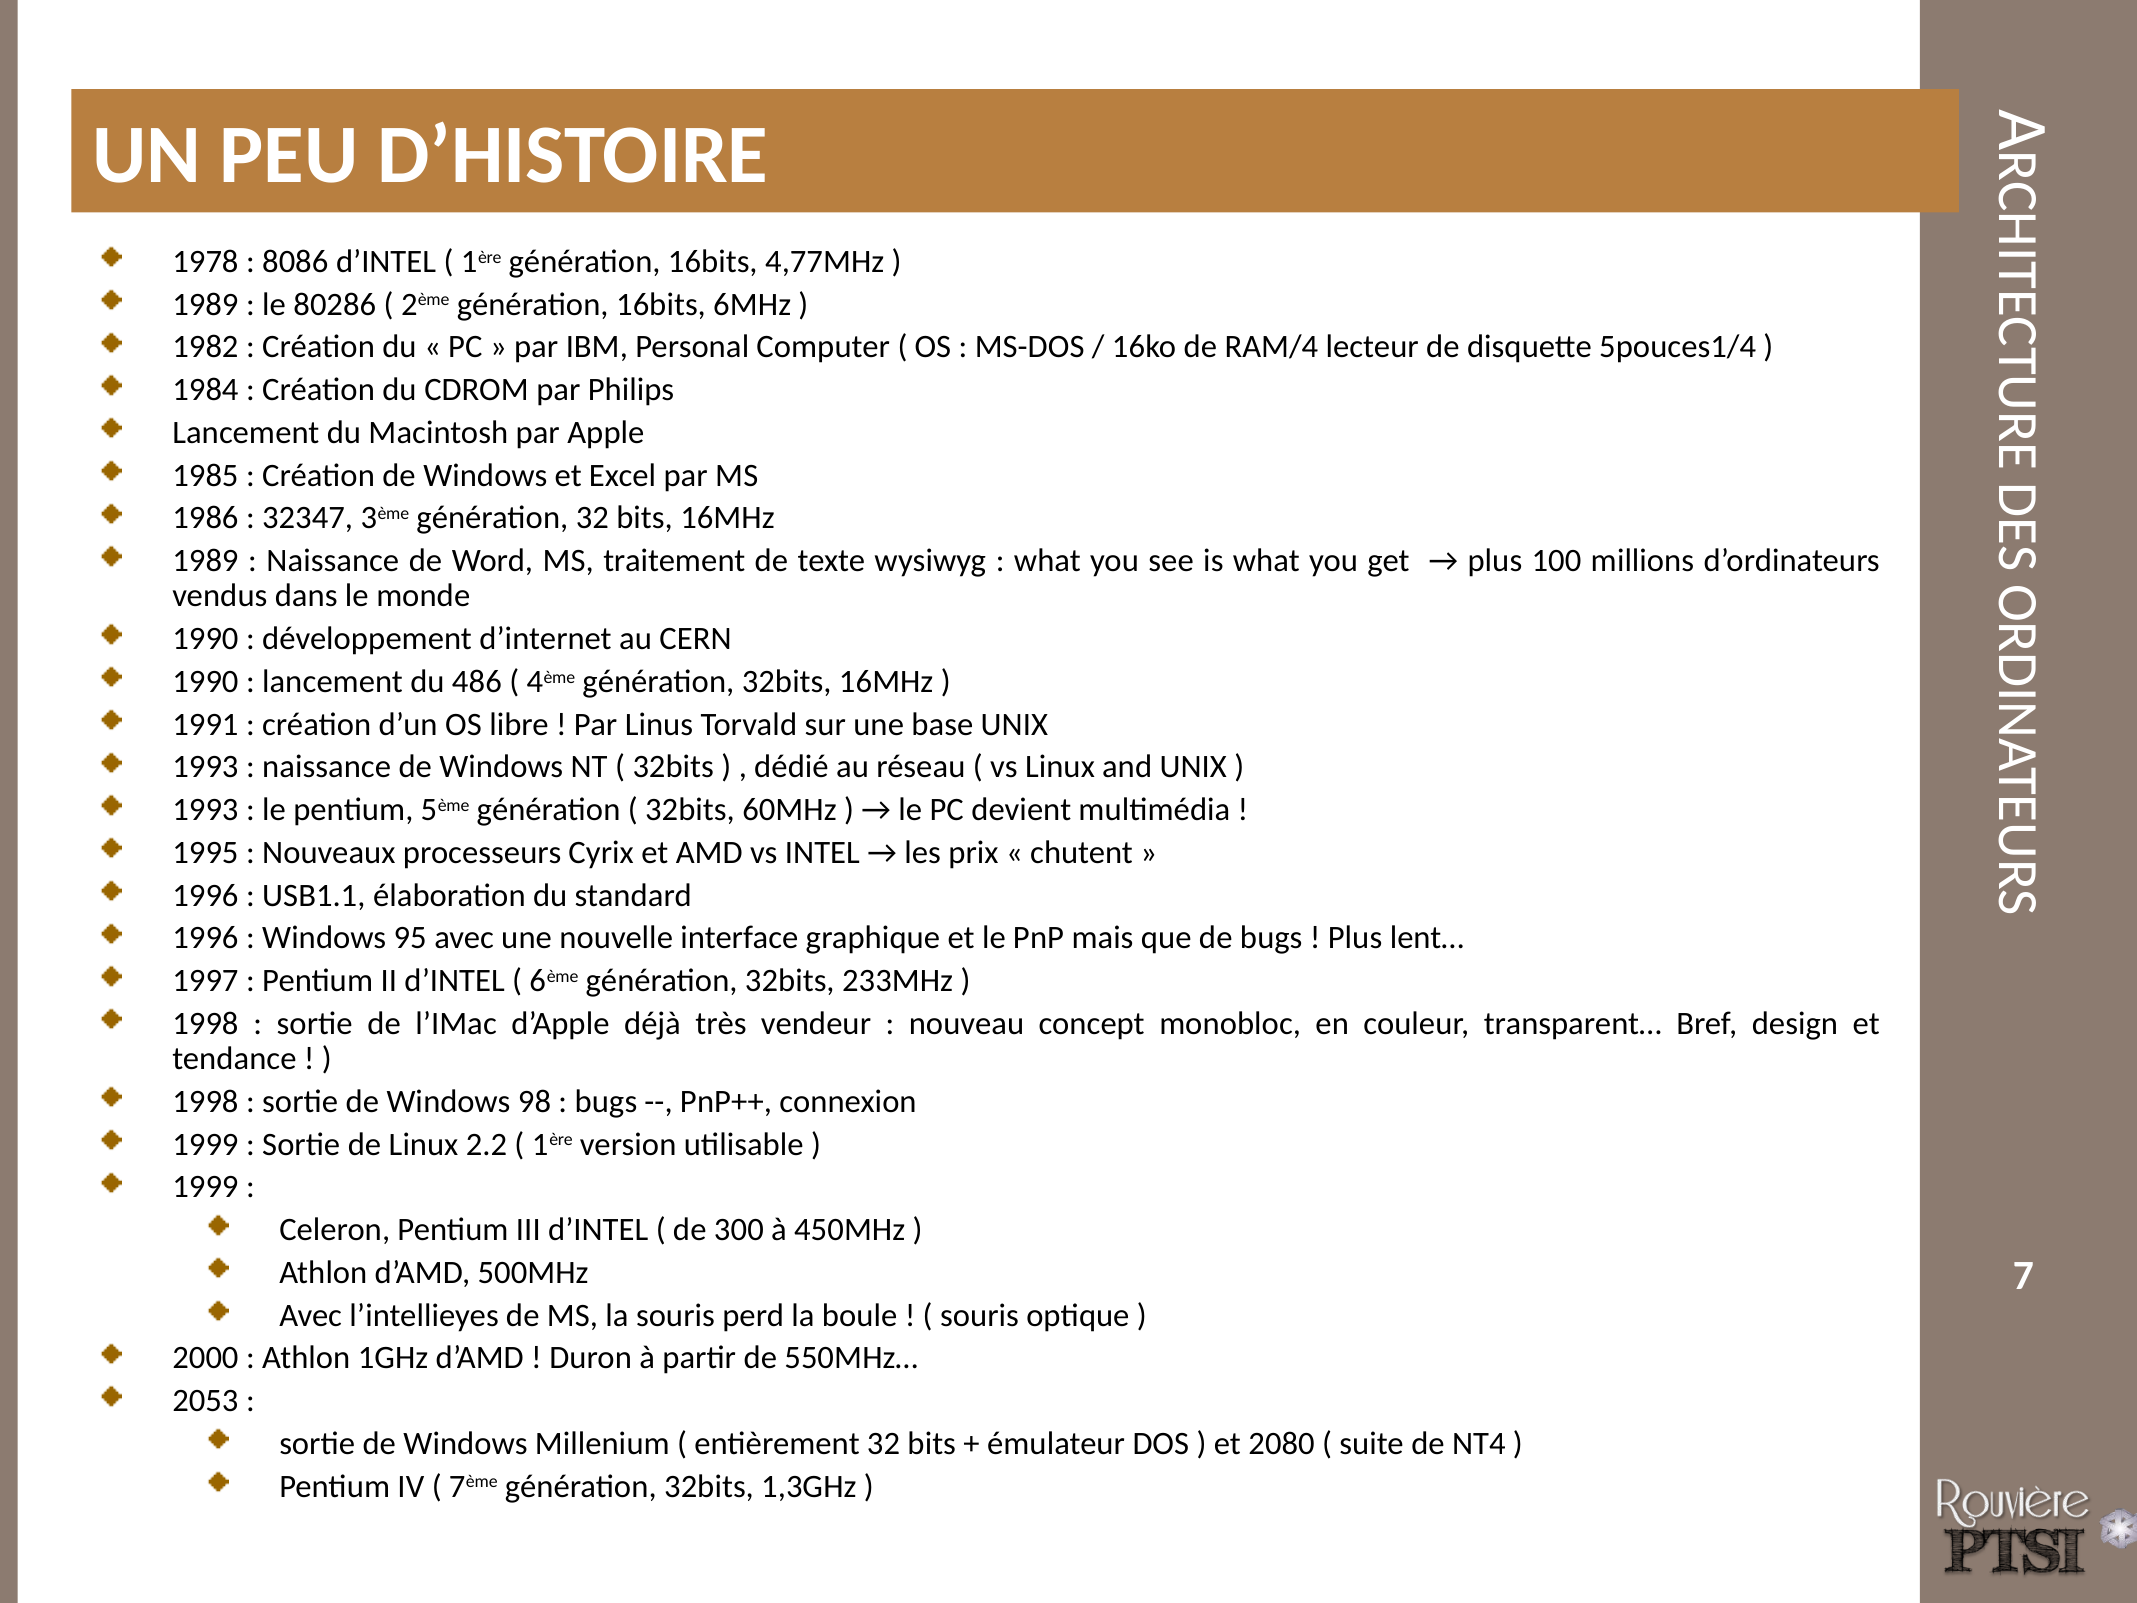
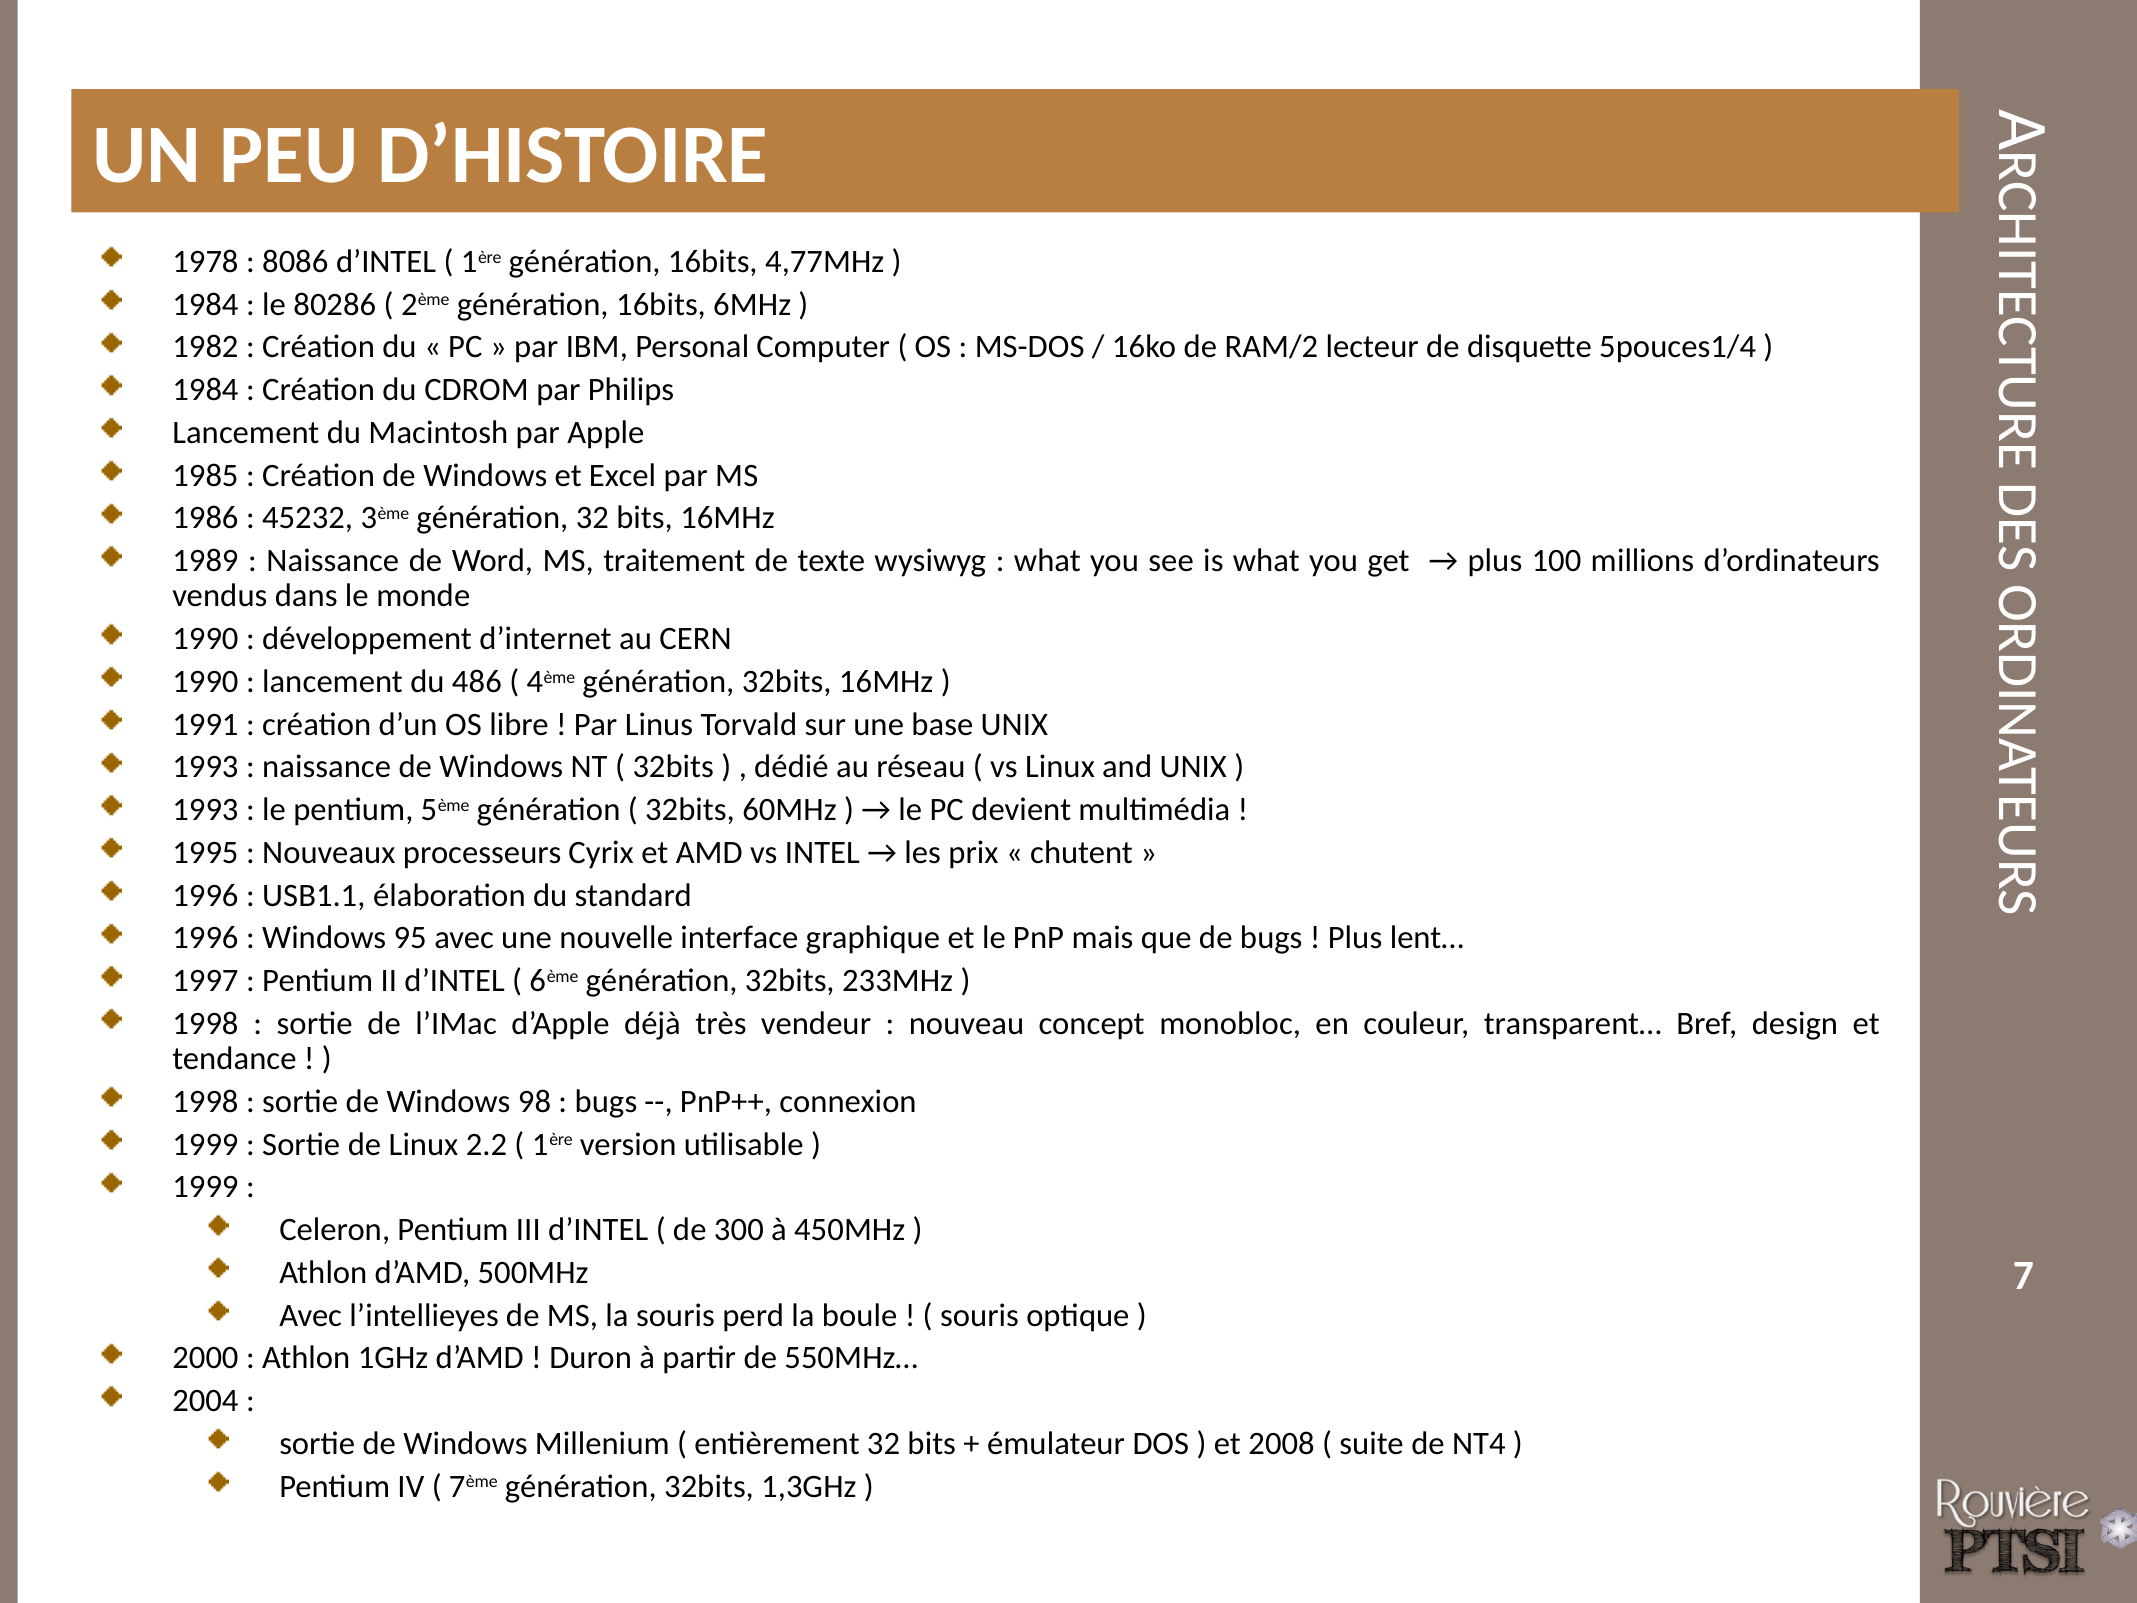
1989: 1989 -> 1984 (205, 304)
RAM/4: RAM/4 -> RAM/2 (1271, 347)
32347: 32347 -> 45232 (308, 518)
2053: 2053 -> 2004 (205, 1401)
2080: 2080 -> 2008 (1282, 1443)
